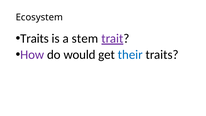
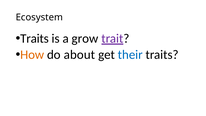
stem: stem -> grow (85, 38)
How colour: purple -> orange (32, 55)
would: would -> about (79, 55)
